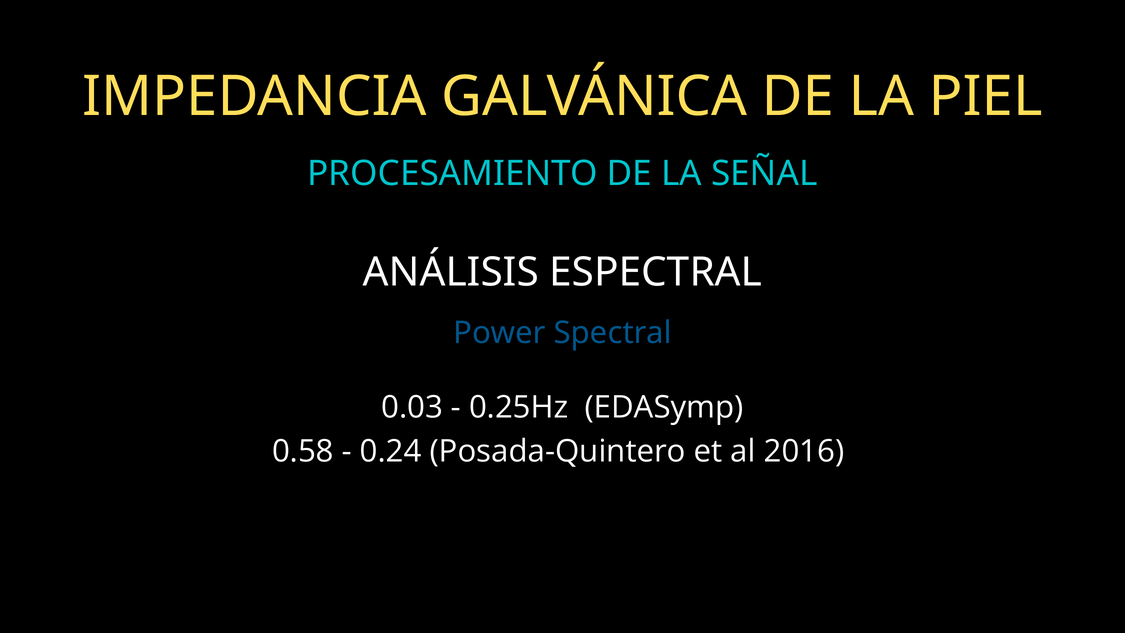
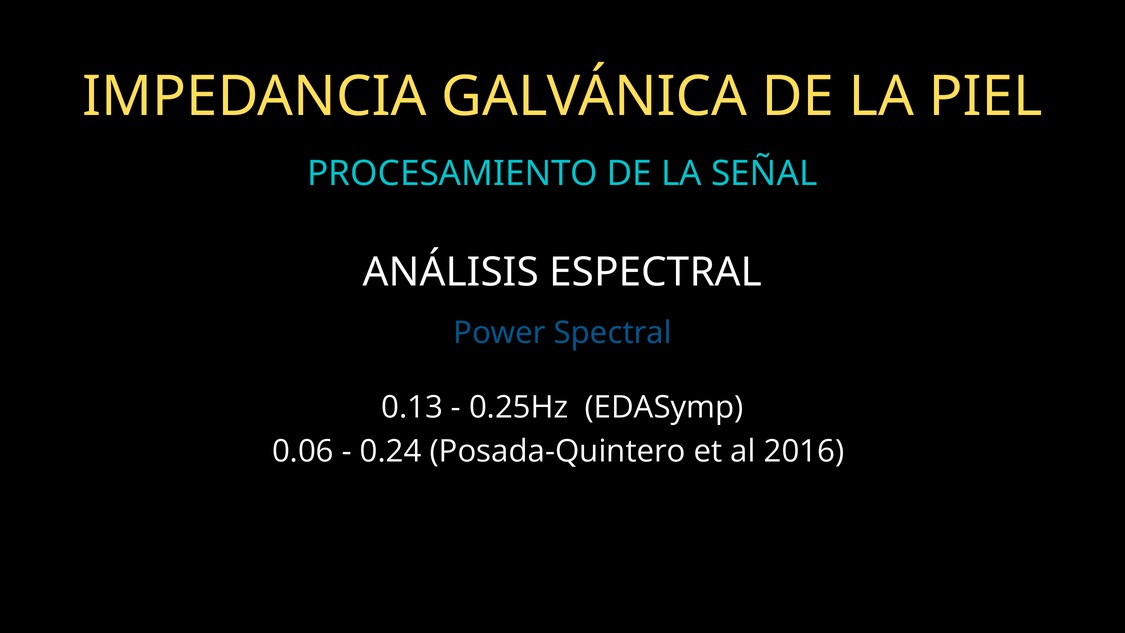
0.03: 0.03 -> 0.13 (412, 408)
0.58: 0.58 -> 0.06 (303, 451)
